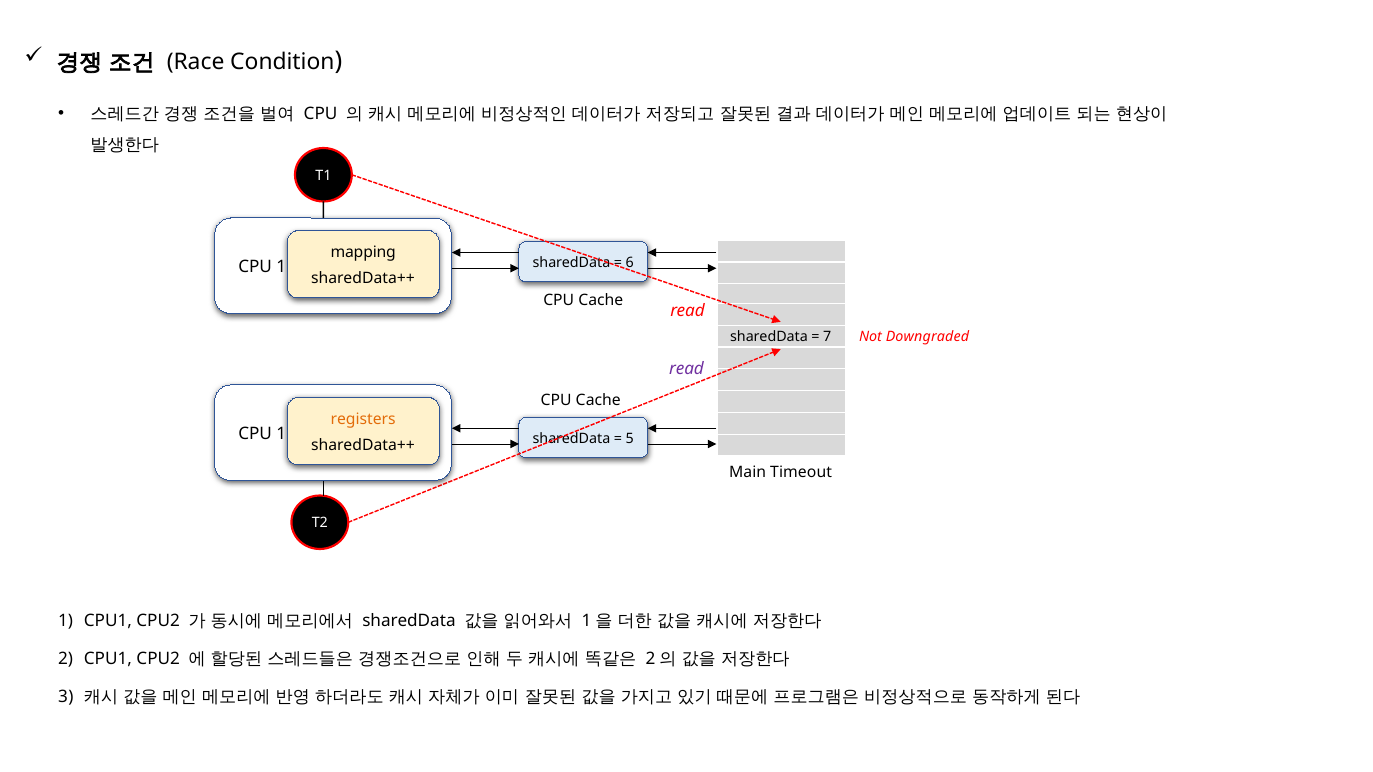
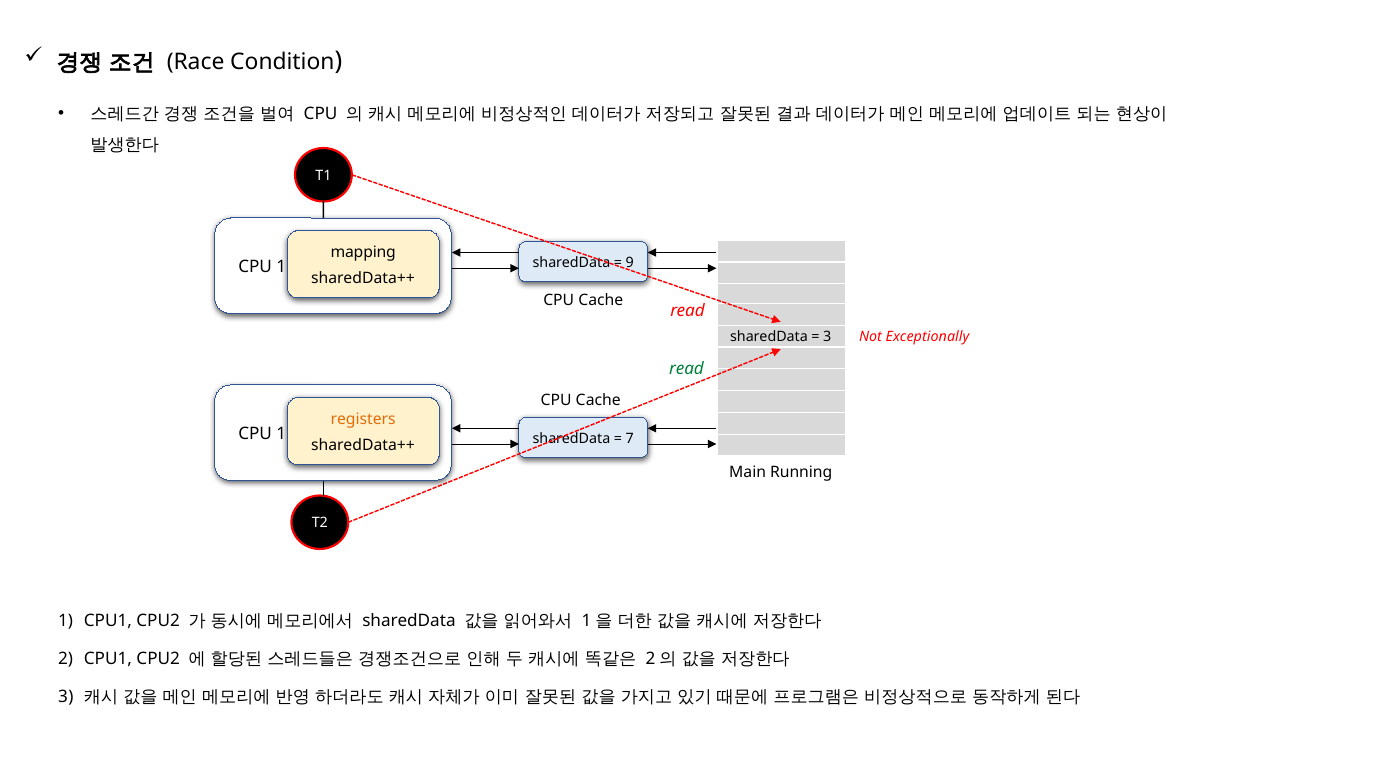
6: 6 -> 9 (630, 263)
7: 7 -> 3 (827, 337)
Downgraded: Downgraded -> Exceptionally (927, 337)
read colour: purple -> green (687, 369)
5: 5 -> 7 (630, 438)
Timeout: Timeout -> Running (801, 473)
